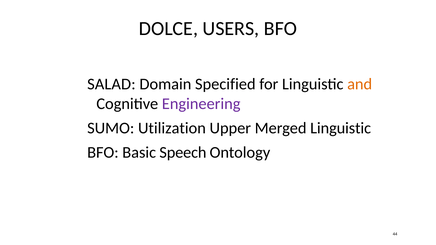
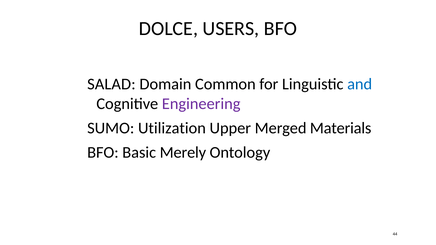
Specified: Specified -> Common (225, 84)
and colour: orange -> blue (360, 84)
Merged Linguistic: Linguistic -> Materials (341, 128)
Speech: Speech -> Merely (183, 153)
